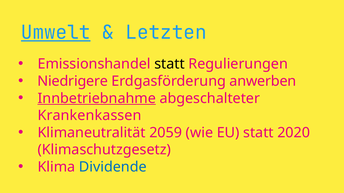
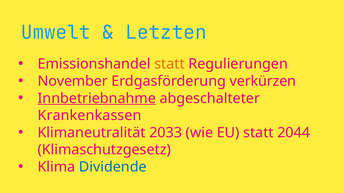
Umwelt underline: present -> none (56, 33)
statt colour: black -> orange (170, 64)
Niedrigere: Niedrigere -> November (73, 81)
anwerben: anwerben -> verkürzen (263, 81)
2059: 2059 -> 2033 (166, 133)
2020: 2020 -> 2044 (294, 133)
